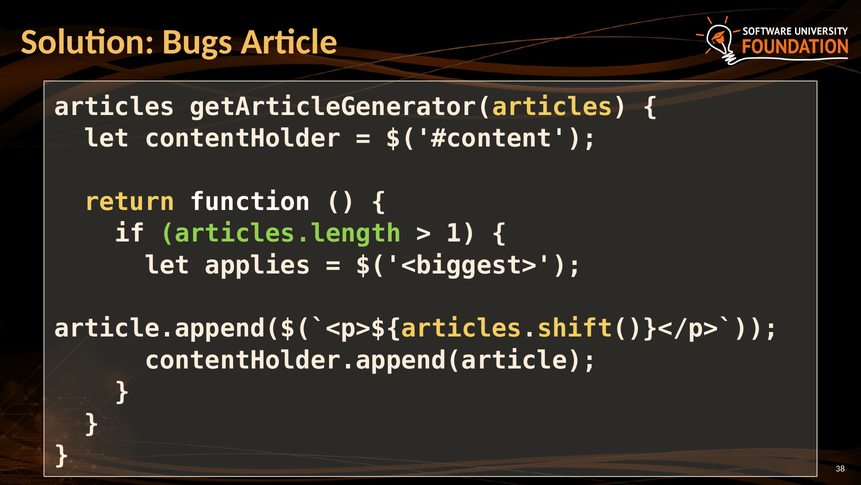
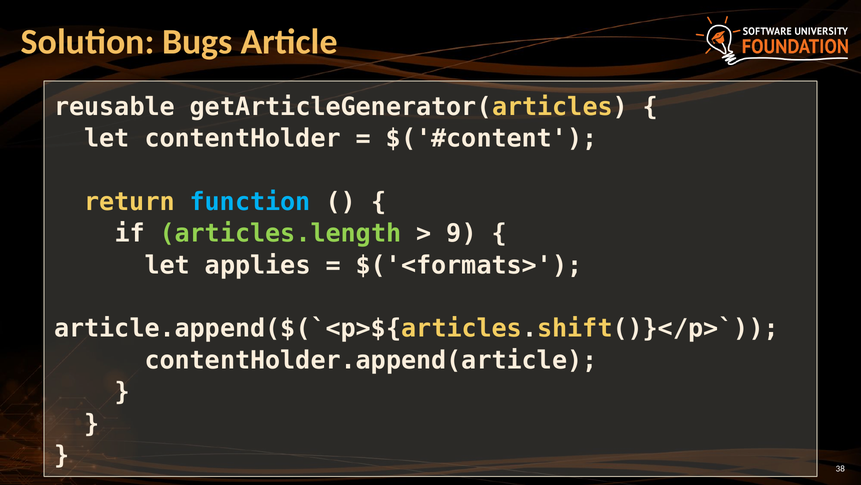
articles: articles -> reusable (114, 107)
function colour: white -> light blue (250, 202)
1: 1 -> 9 (462, 233)
$('<biggest>: $('<biggest> -> $('<formats> (469, 265)
